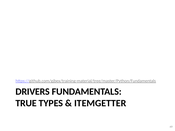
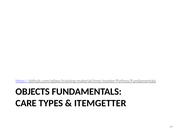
DRIVERS: DRIVERS -> OBJECTS (33, 92)
TRUE: TRUE -> CARE (26, 103)
